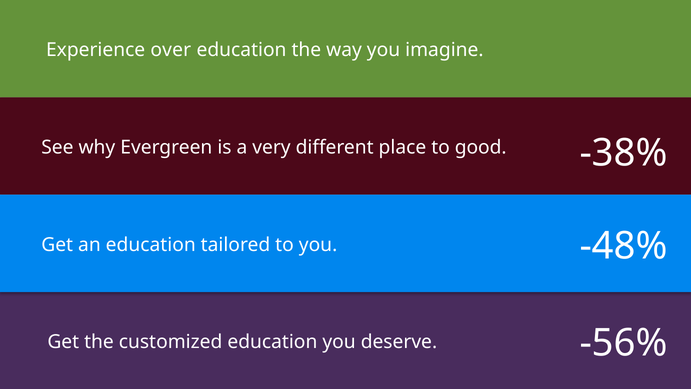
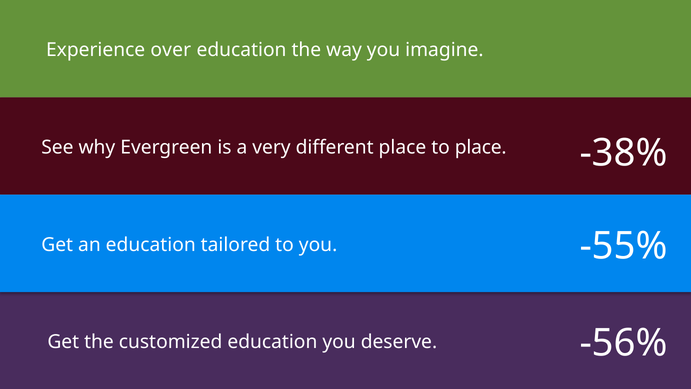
to good: good -> place (481, 147)
-48%: -48% -> -55% (624, 246)
